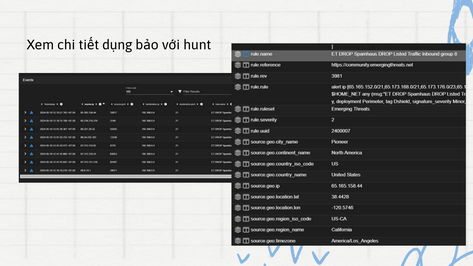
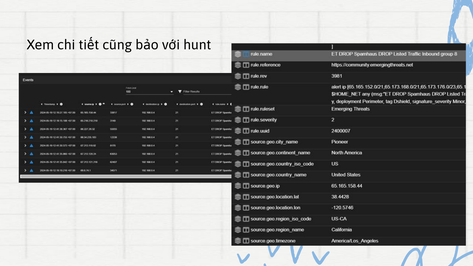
dụng: dụng -> cũng (117, 45)
